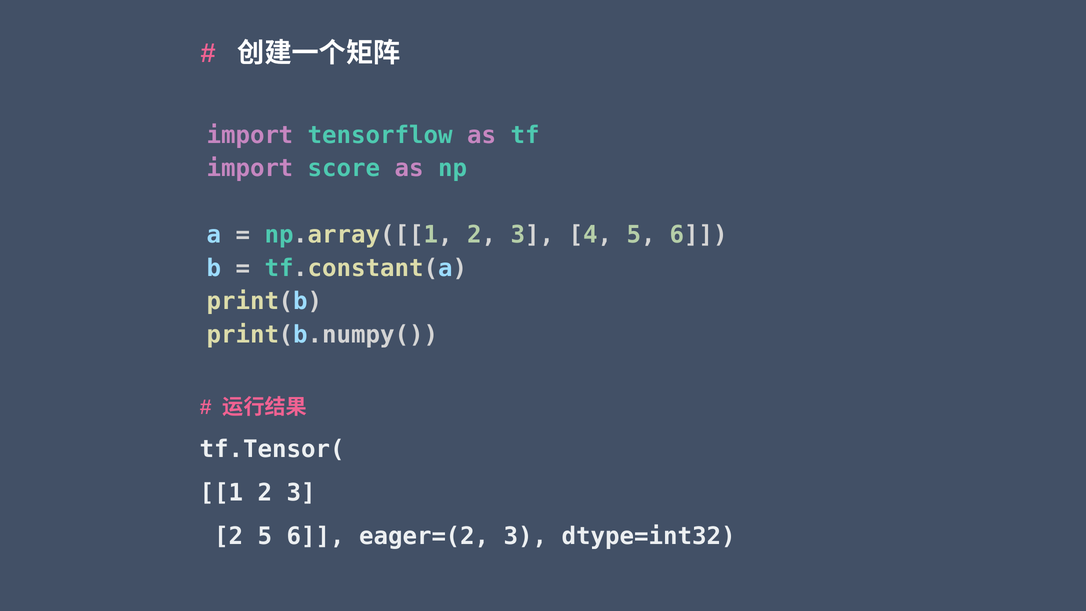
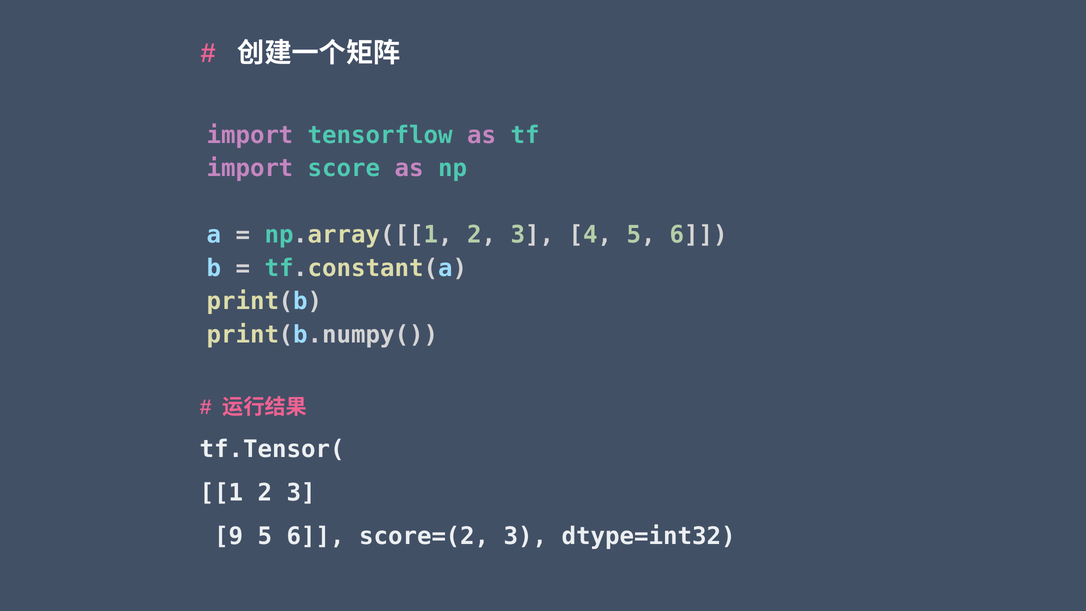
2: 2 -> 9 (229, 536)
eager=(2: eager=(2 -> score=(2 (424, 536)
